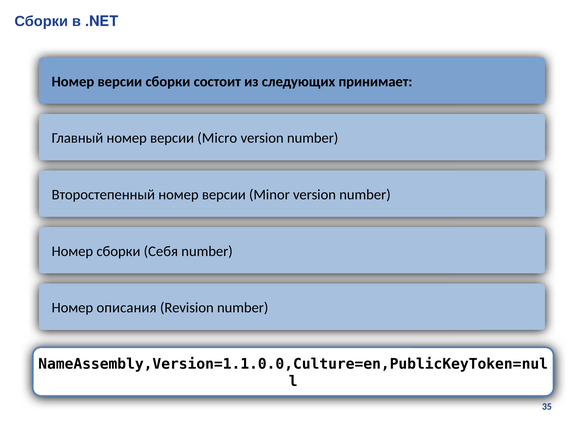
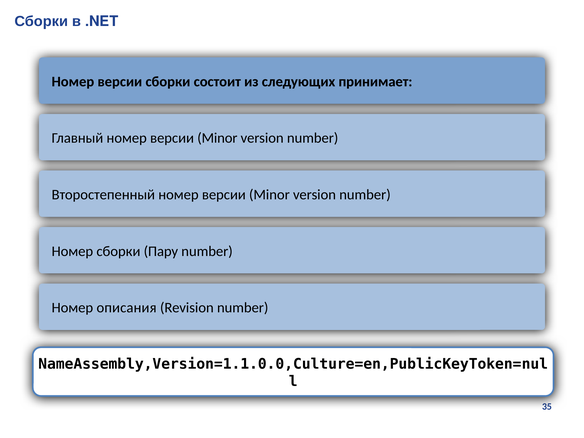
Главный номер версии Micro: Micro -> Minor (217, 138)
Себя: Себя -> Пару (161, 251)
